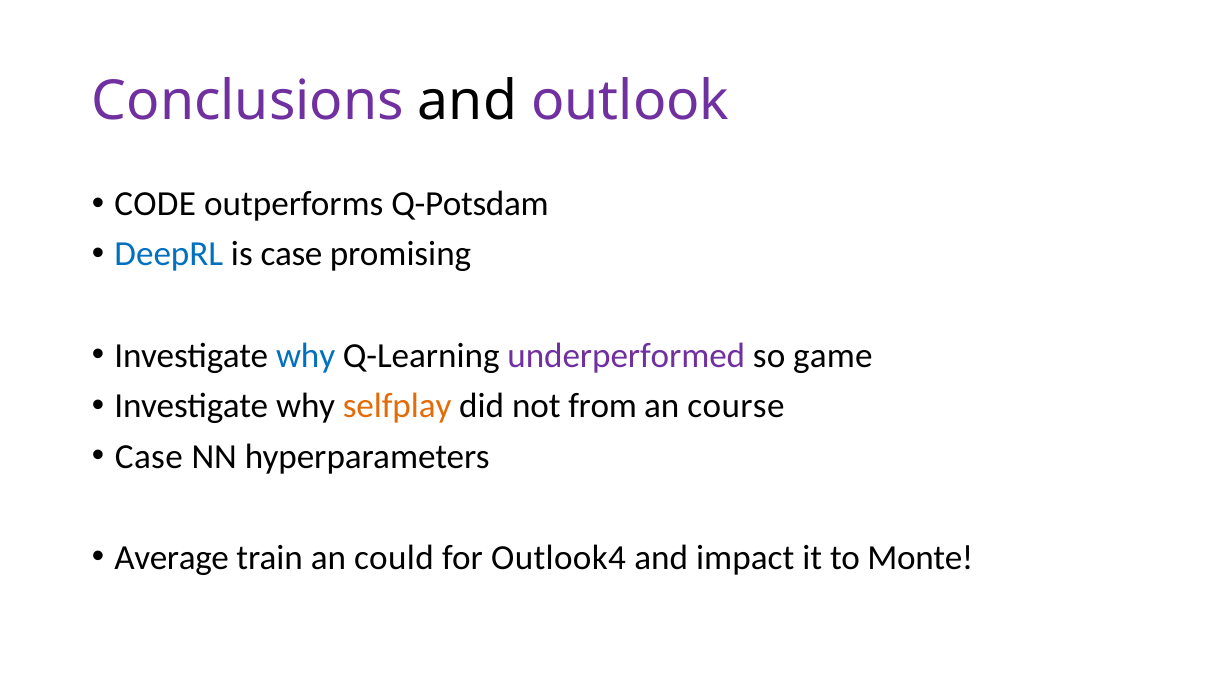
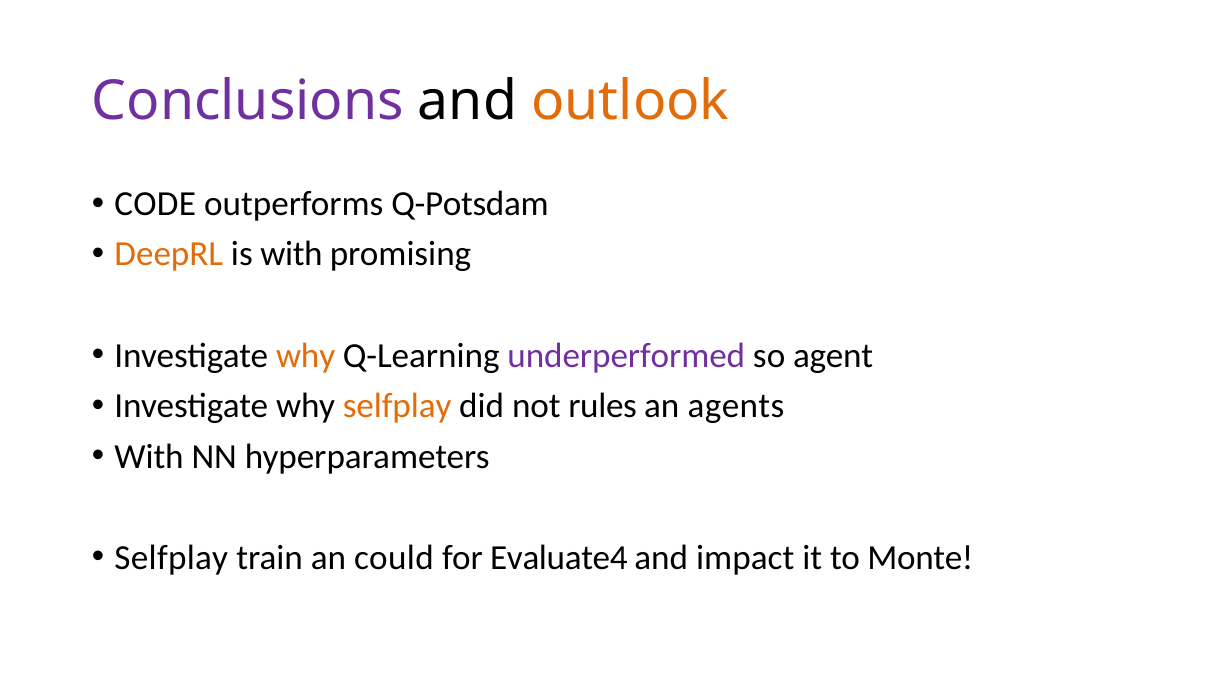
outlook colour: purple -> orange (630, 101)
DeepRL colour: blue -> orange (169, 254)
is case: case -> with (292, 254)
why colour: blue -> orange (306, 355)
game: game -> agent (833, 355)
from: from -> rules (603, 406)
course: course -> agents (736, 406)
Case: Case -> With (149, 456)
Average: Average -> Selfplay (171, 557)
Outlook4: Outlook4 -> Evaluate4 (559, 557)
